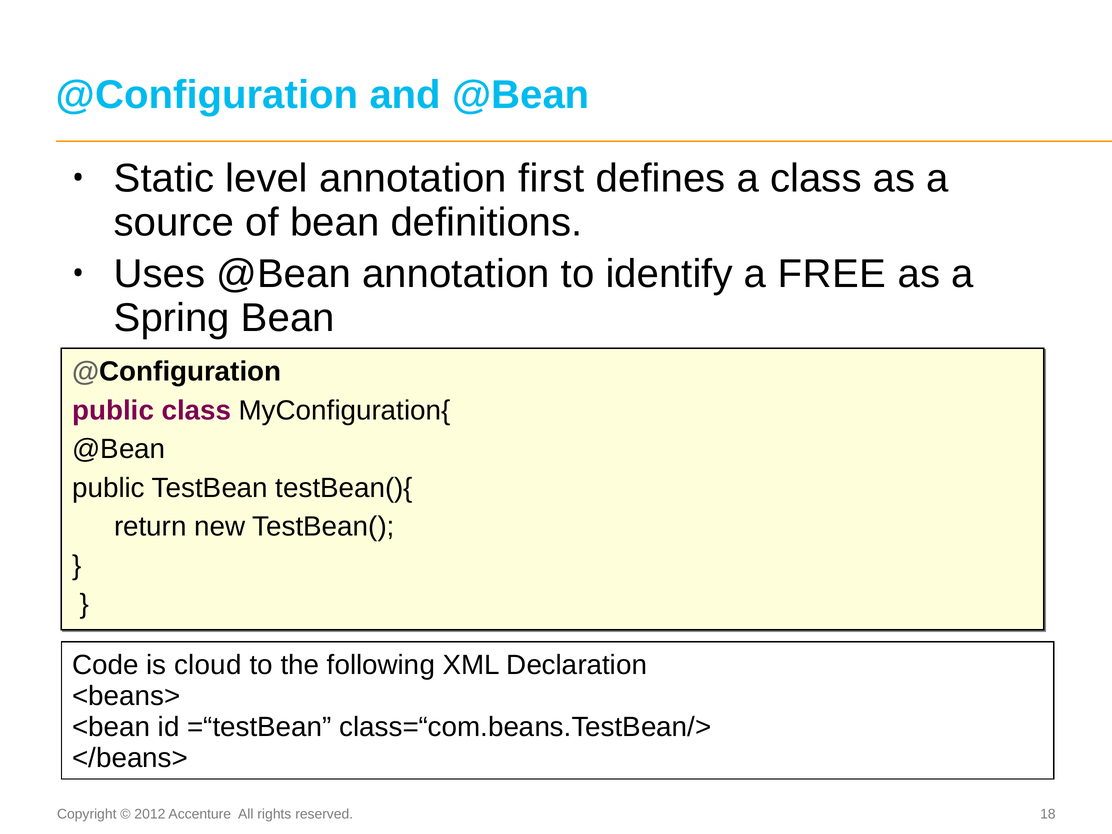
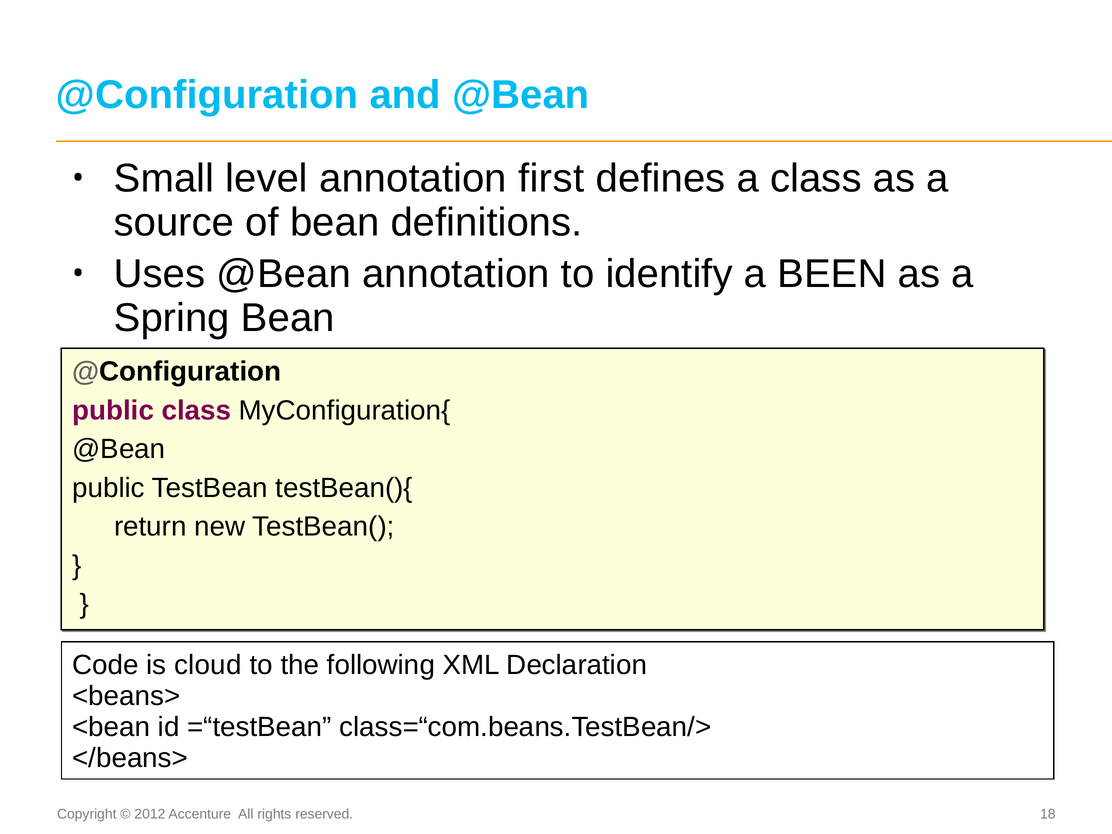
Static: Static -> Small (164, 179)
FREE: FREE -> BEEN (832, 274)
